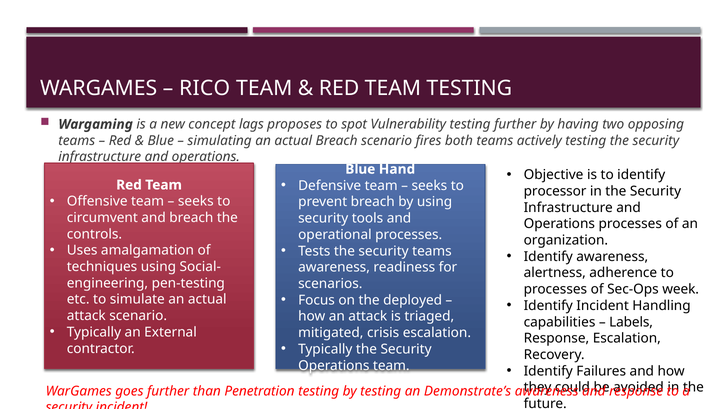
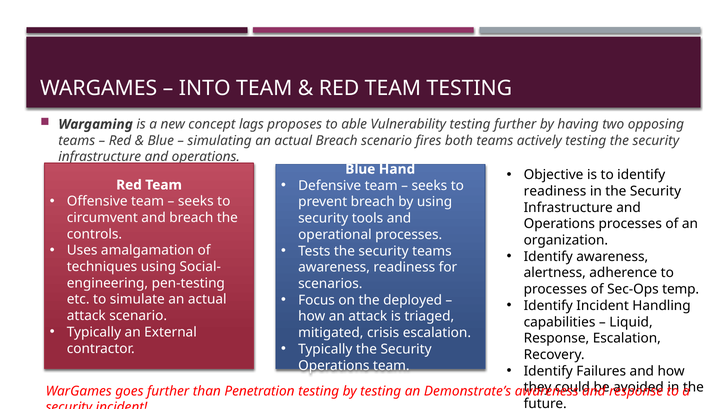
RICO: RICO -> INTO (205, 88)
spot: spot -> able (354, 124)
processor: processor -> readiness (555, 191)
week: week -> temp (681, 289)
Labels: Labels -> Liquid (631, 322)
